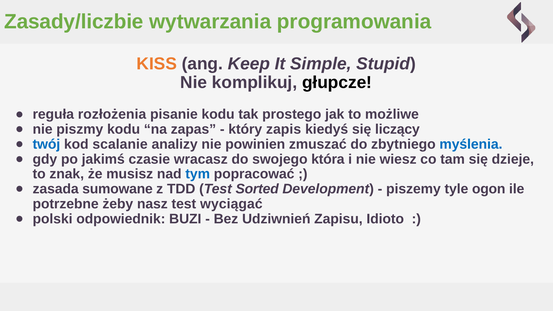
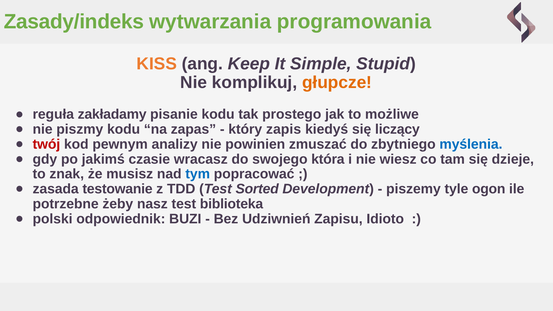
Zasady/liczbie: Zasady/liczbie -> Zasady/indeks (74, 22)
głupcze colour: black -> orange (337, 83)
rozłożenia: rozłożenia -> zakładamy (112, 114)
twój colour: blue -> red (46, 144)
scalanie: scalanie -> pewnym (120, 144)
sumowane: sumowane -> testowanie (118, 189)
wyciągać: wyciągać -> biblioteka (232, 204)
